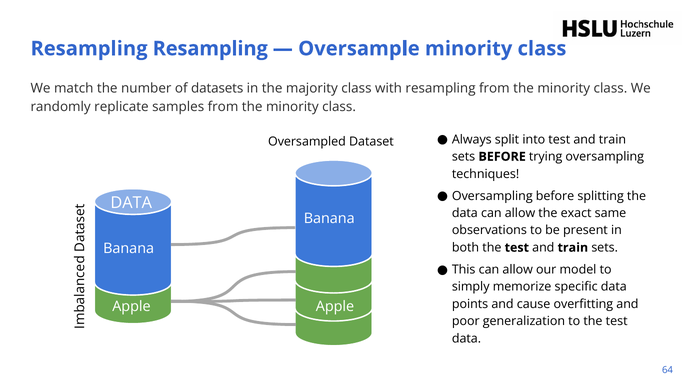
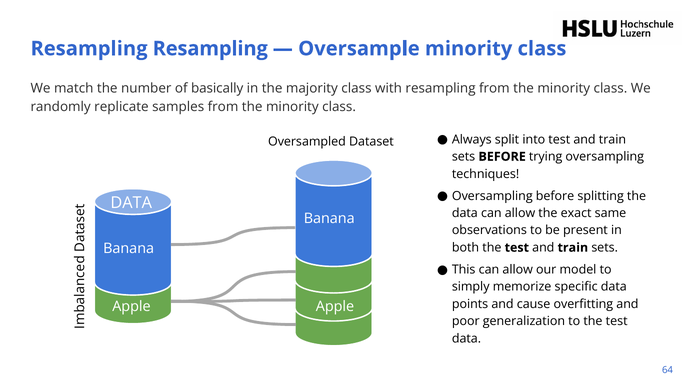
datasets: datasets -> basically (217, 89)
